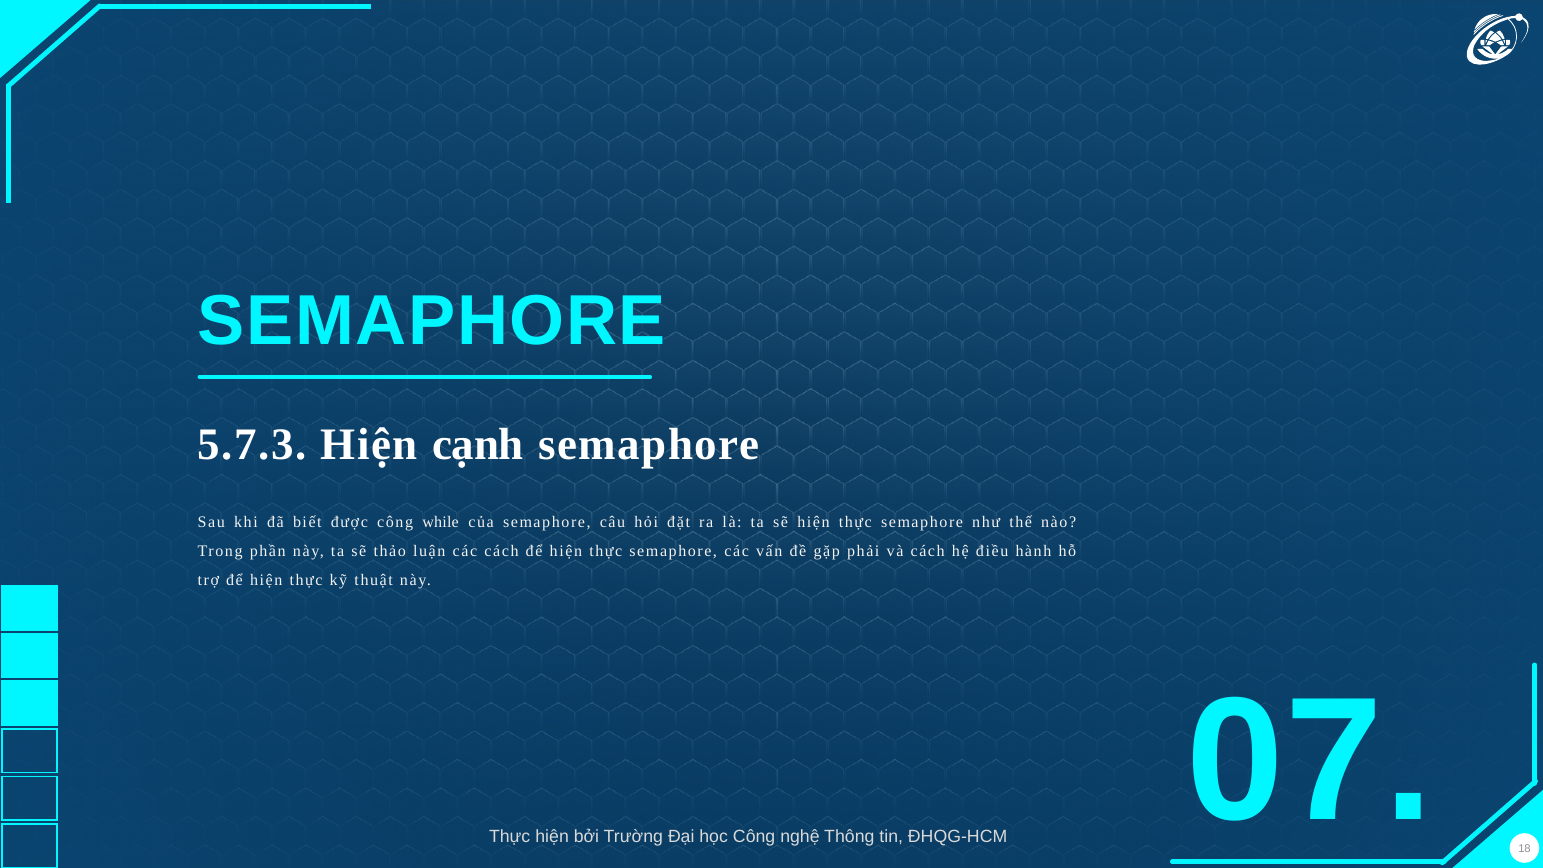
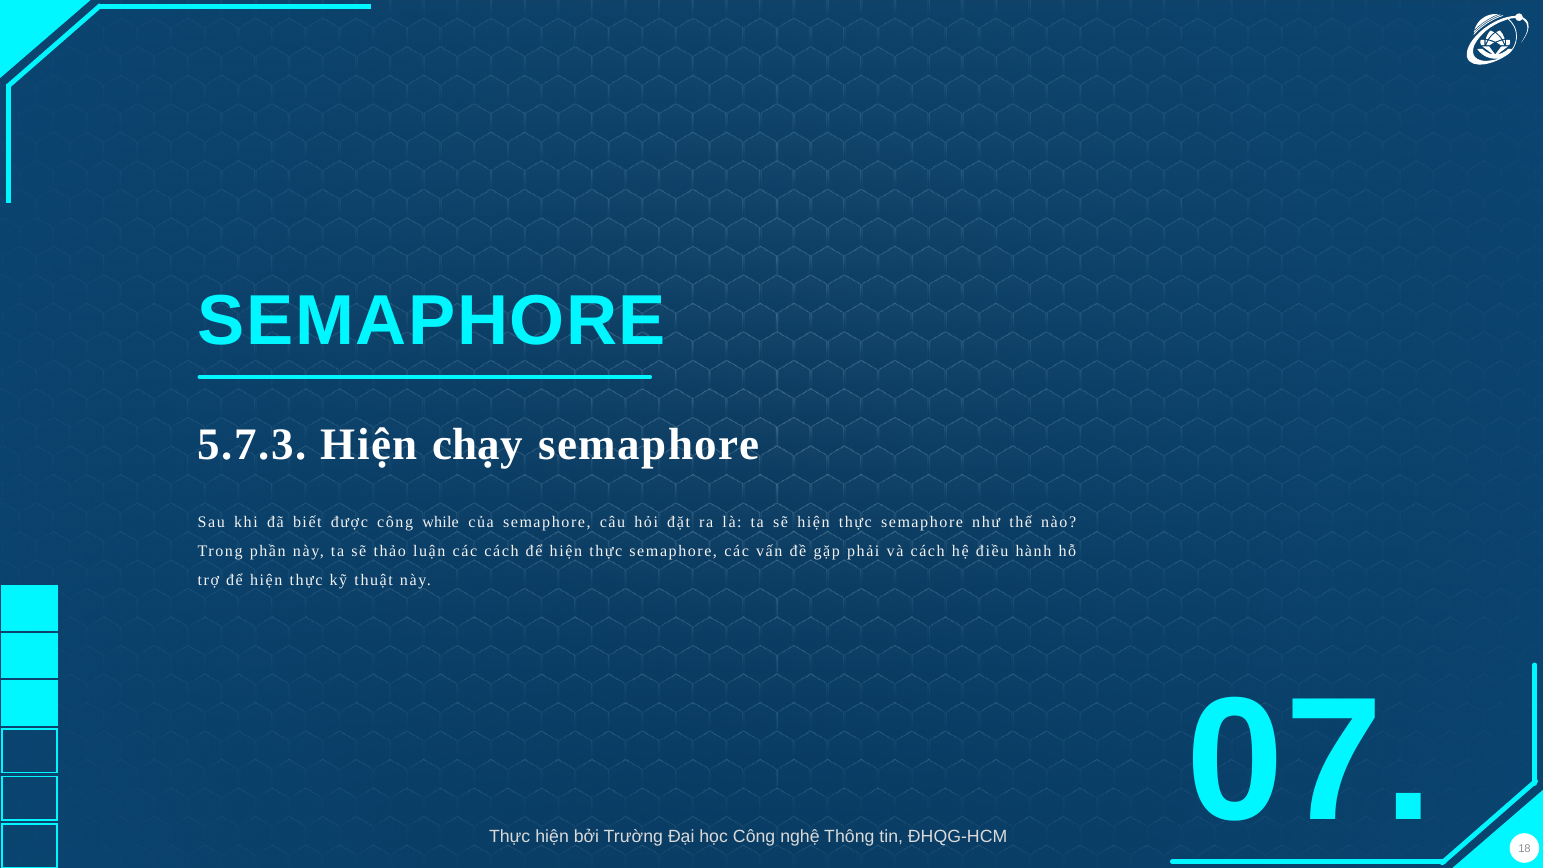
cạnh: cạnh -> chạy (478, 445)
